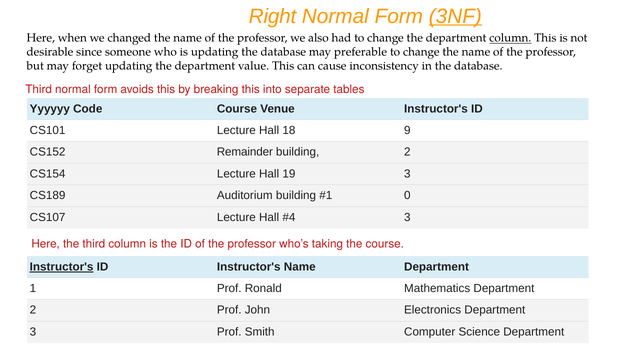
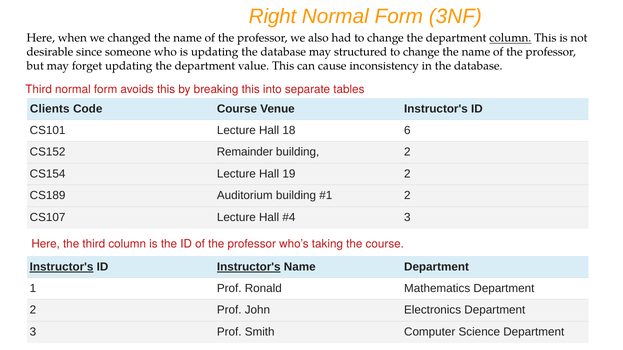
3NF underline: present -> none (455, 16)
preferable: preferable -> structured (361, 52)
Yyyyyy: Yyyyyy -> Clients (50, 109)
9: 9 -> 6 (407, 130)
19 3: 3 -> 2 (407, 174)
0: 0 -> 2 (407, 196)
Instructor's underline: none -> present (249, 267)
